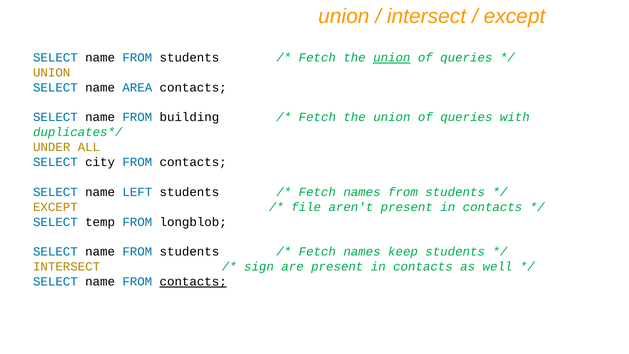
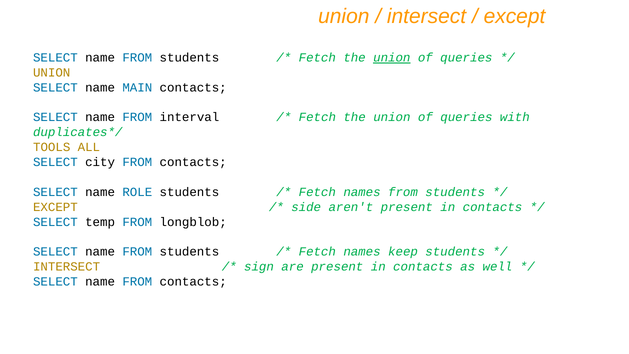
AREA: AREA -> MAIN (137, 87)
building: building -> interval (189, 117)
UNDER: UNDER -> TOOLS (52, 147)
LEFT: LEFT -> ROLE (137, 192)
file: file -> side (306, 207)
contacts underline: present -> none (193, 282)
